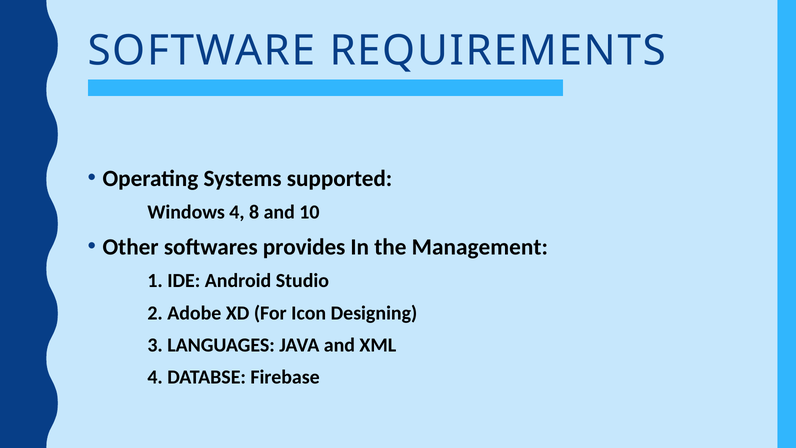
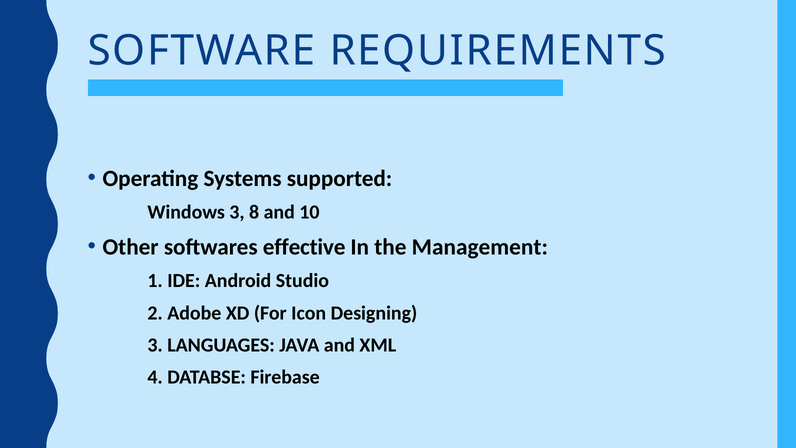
Windows 4: 4 -> 3 (237, 212)
provides: provides -> effective (304, 247)
